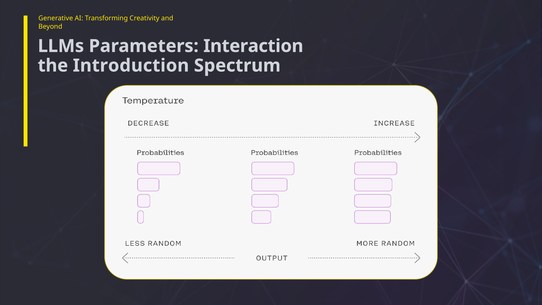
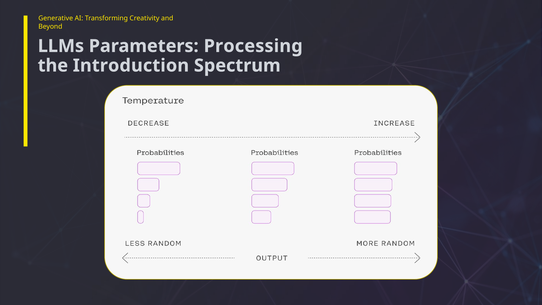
Interaction: Interaction -> Processing (253, 46)
